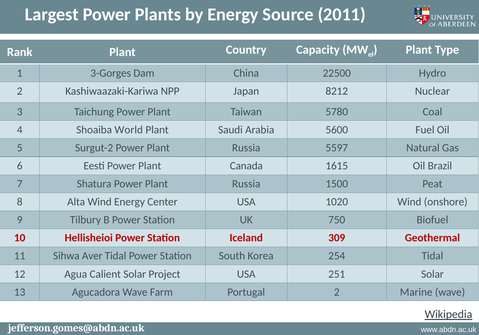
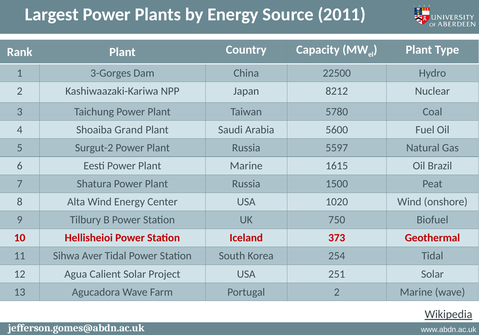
World: World -> Grand (129, 130)
Plant Canada: Canada -> Marine (246, 166)
309: 309 -> 373 (337, 238)
